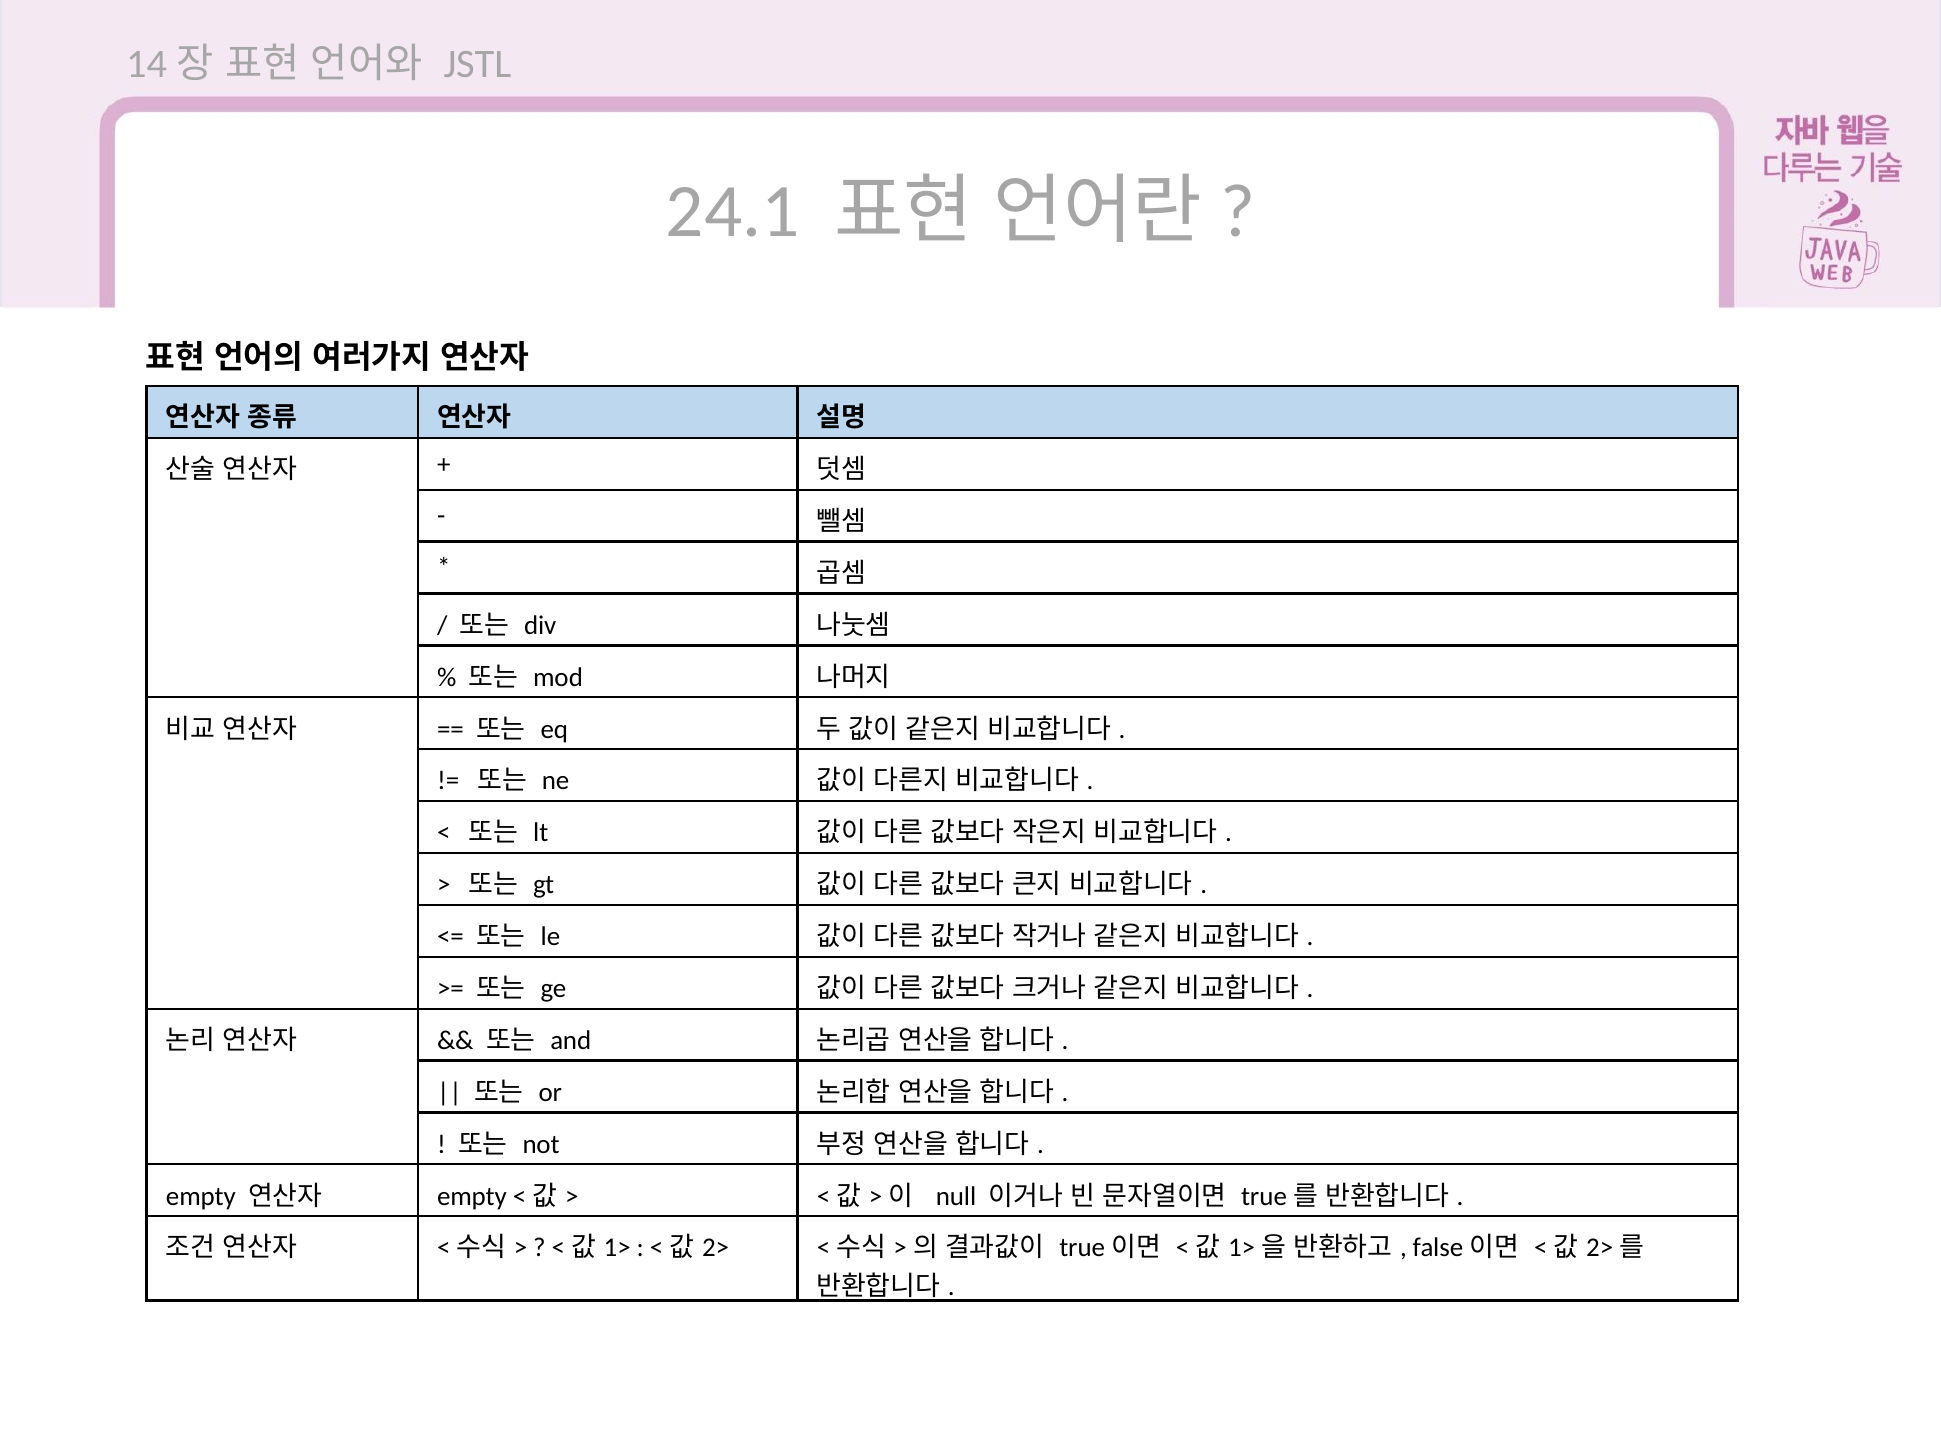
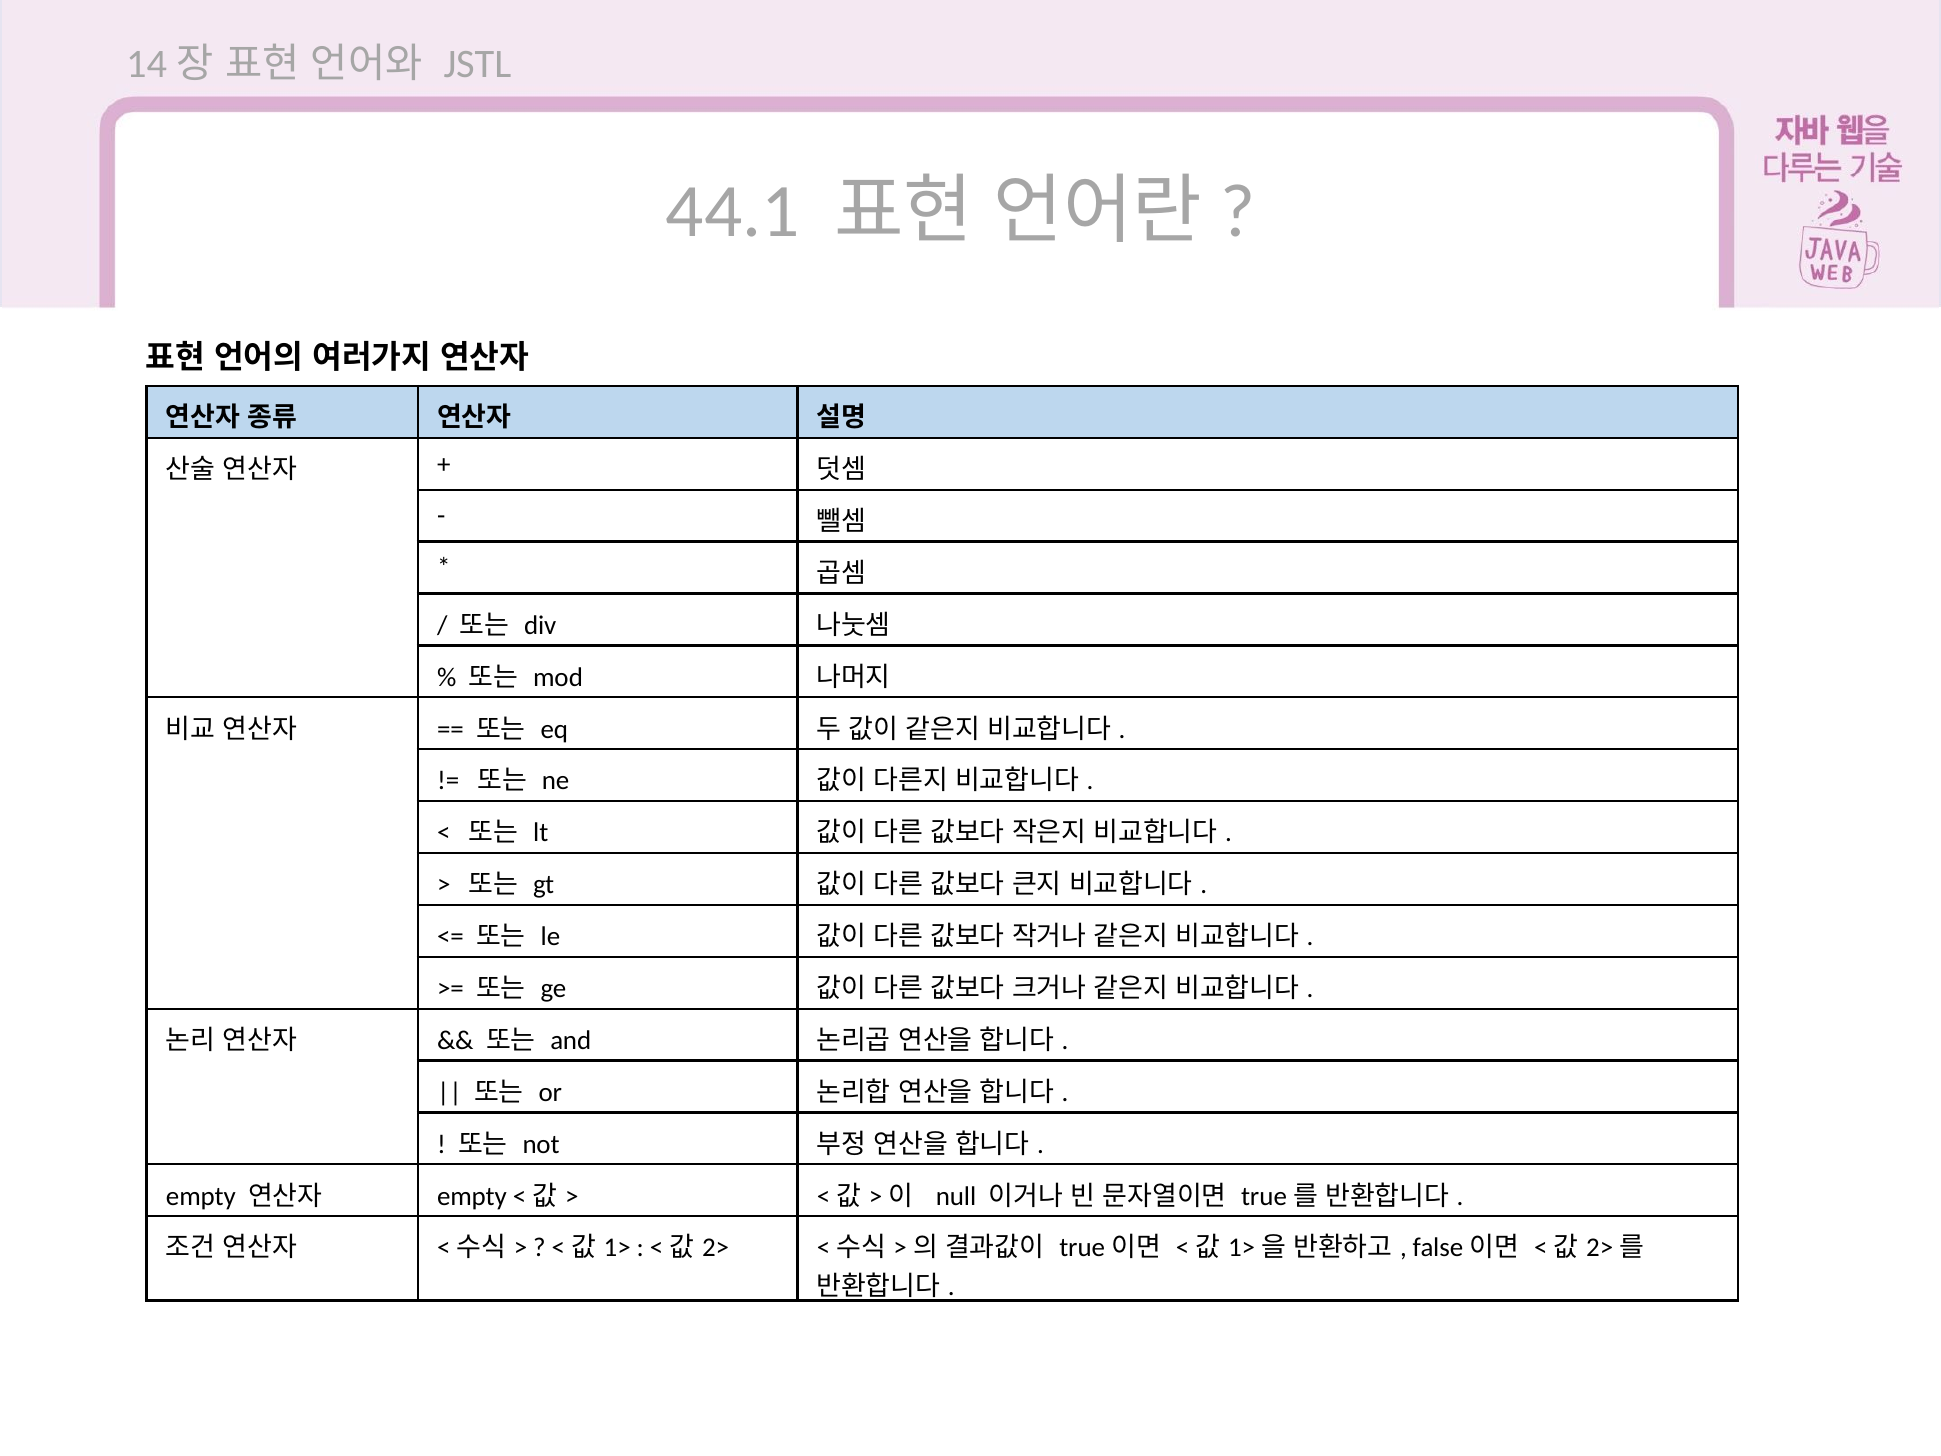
24.1: 24.1 -> 44.1 (733, 212)
